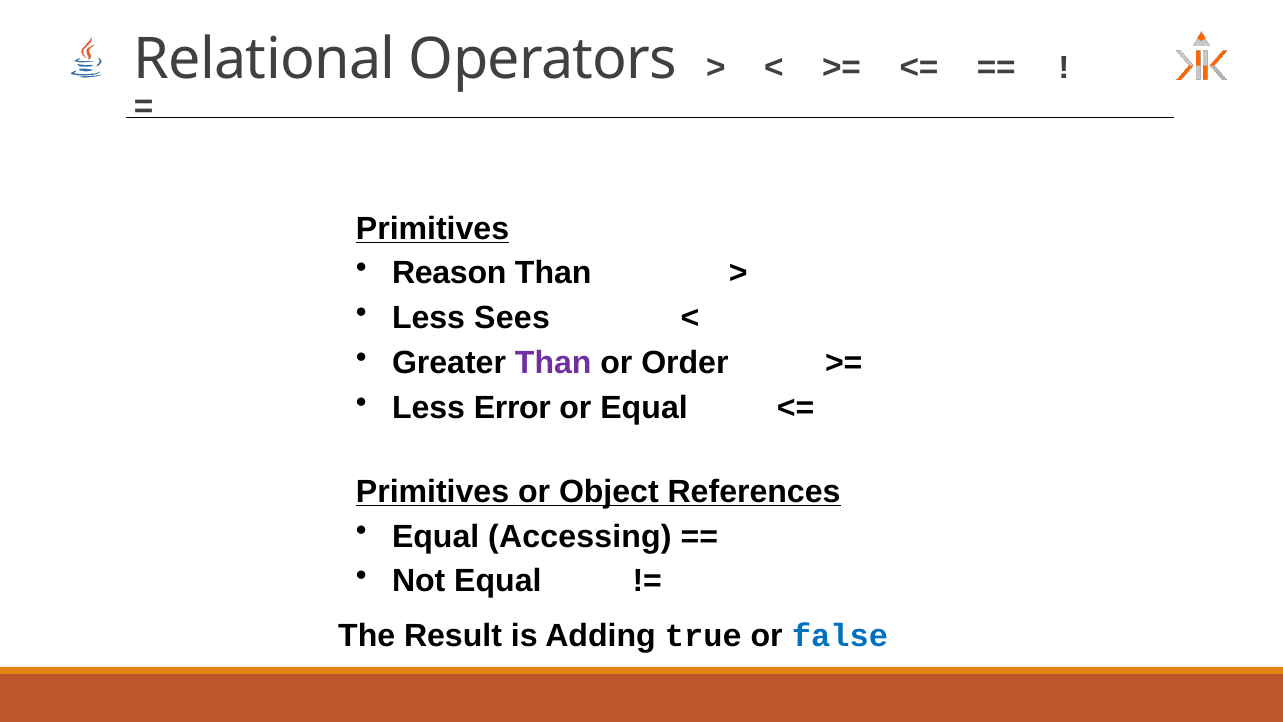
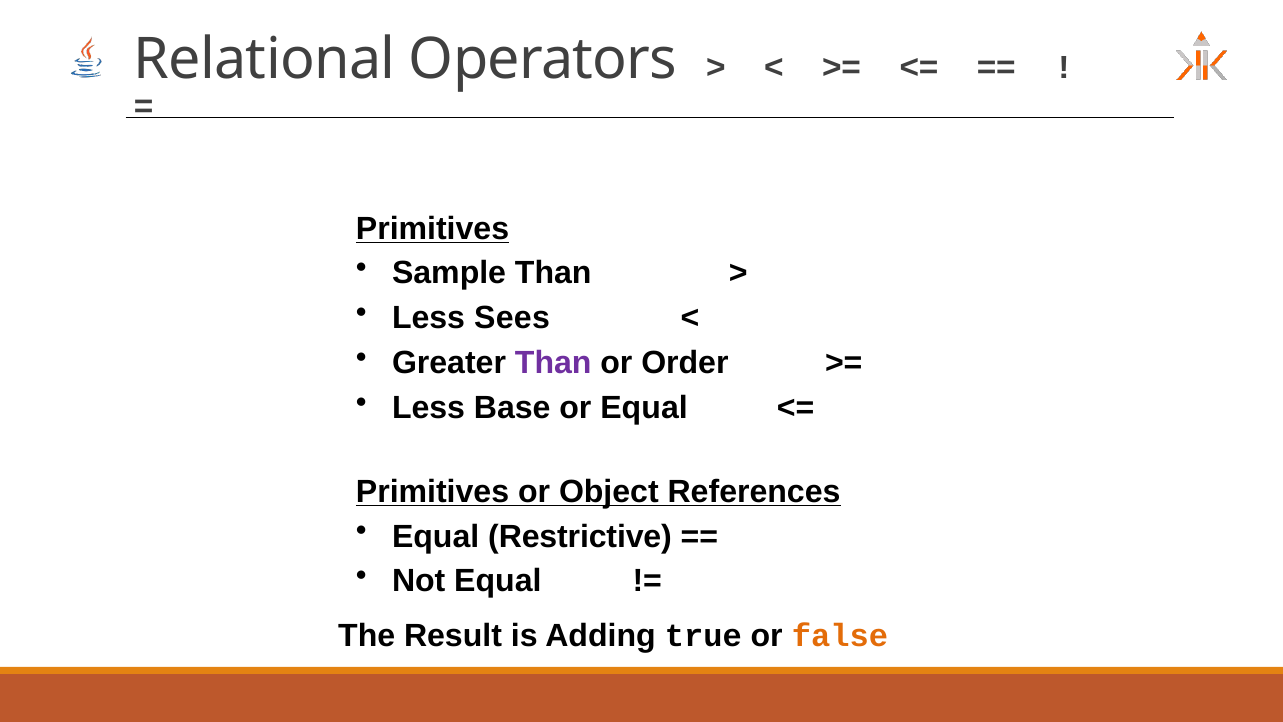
Reason: Reason -> Sample (449, 273)
Error: Error -> Base (512, 408)
Accessing: Accessing -> Restrictive (580, 536)
false colour: blue -> orange (840, 636)
